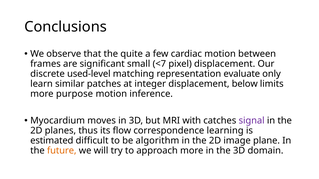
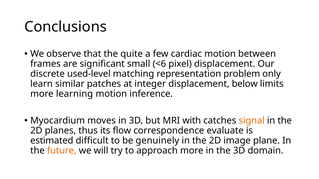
<7: <7 -> <6 (159, 64)
evaluate: evaluate -> problem (242, 74)
purpose: purpose -> learning (75, 94)
signal colour: purple -> orange (252, 121)
learning: learning -> evaluate (225, 131)
algorithm: algorithm -> genuinely (157, 141)
